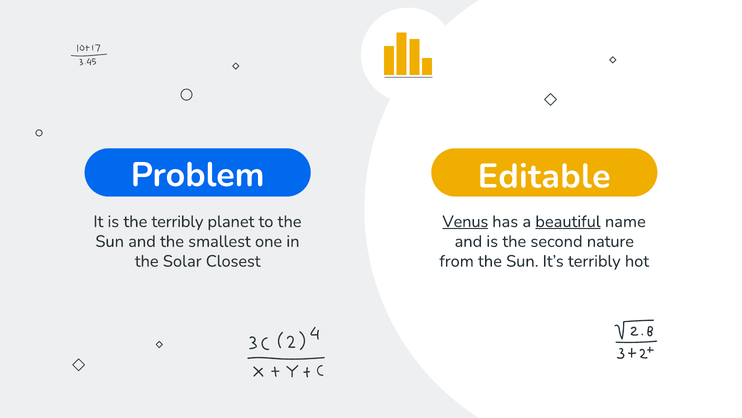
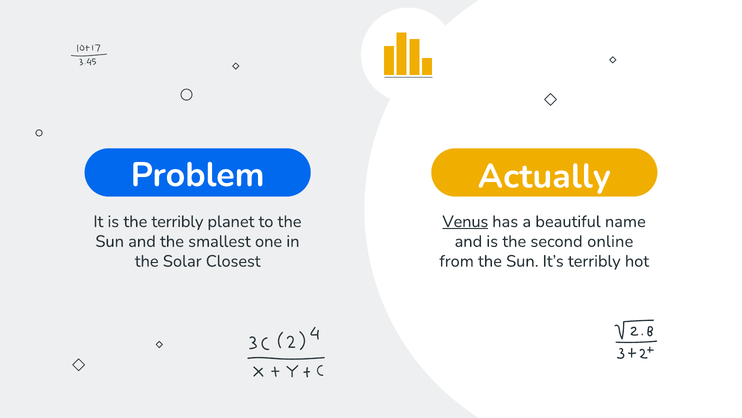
Editable: Editable -> Actually (544, 176)
beautiful underline: present -> none (568, 221)
nature: nature -> online (610, 241)
